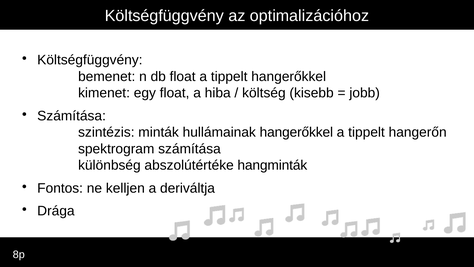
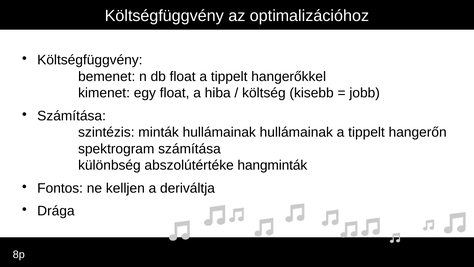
hullámainak hangerőkkel: hangerőkkel -> hullámainak (296, 132)
